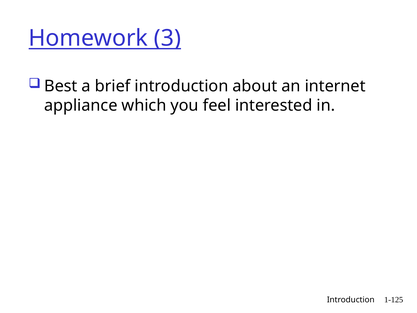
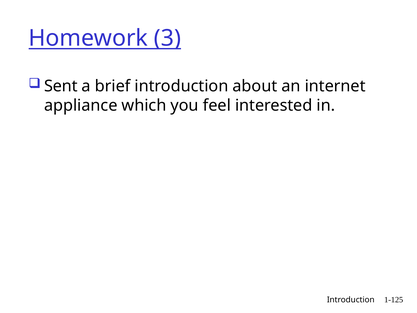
Best: Best -> Sent (61, 86)
